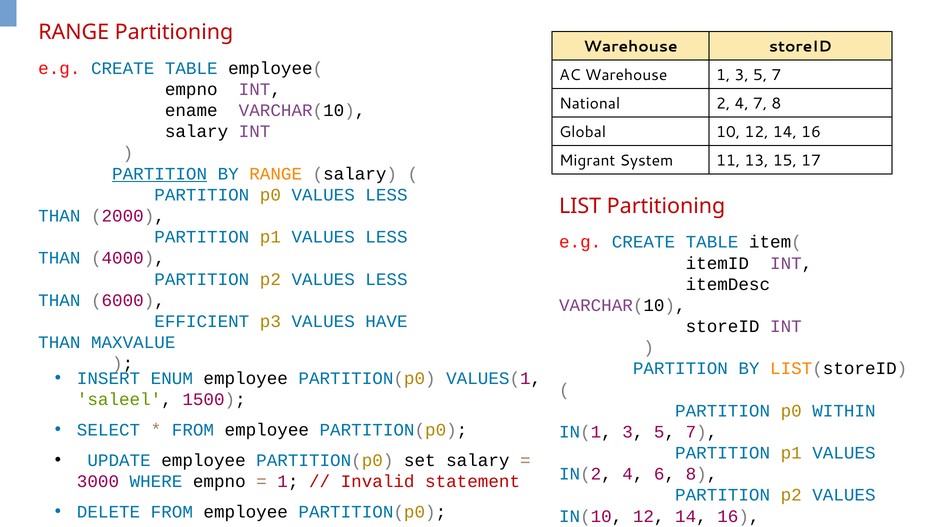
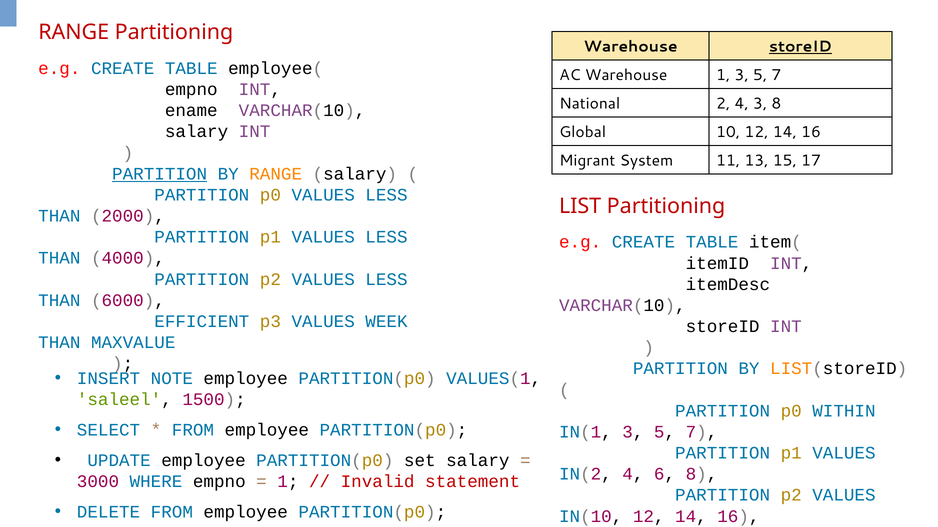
storeID underline: none -> present (800, 47)
4 7: 7 -> 3 (760, 104)
HAVE: HAVE -> WEEK (386, 322)
ENUM: ENUM -> NOTE (172, 379)
